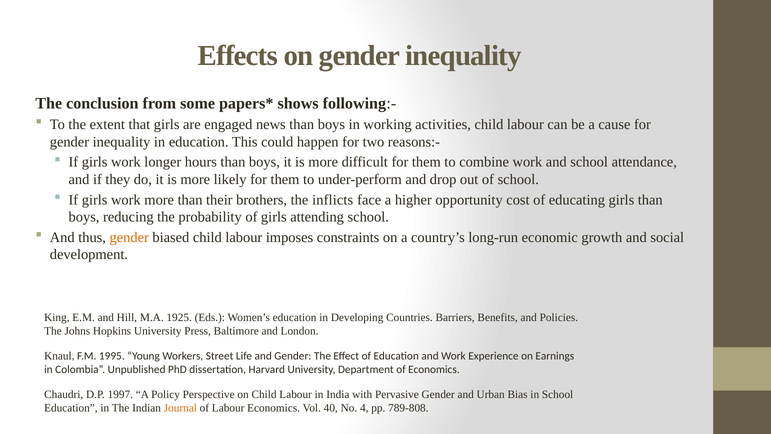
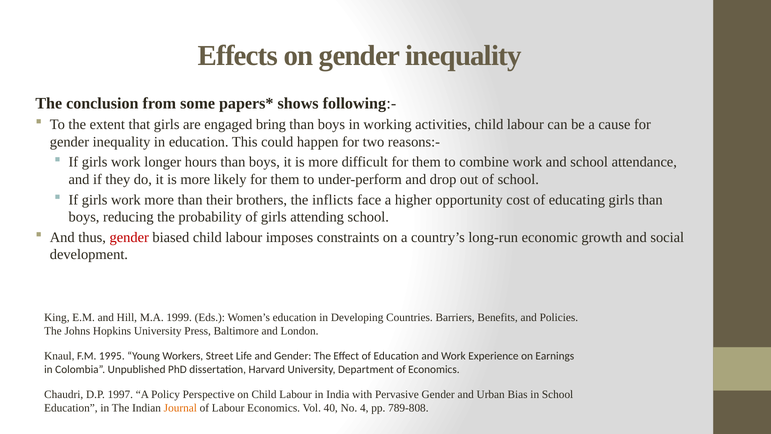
news: news -> bring (271, 124)
gender colour: orange -> red (129, 237)
1925: 1925 -> 1999 (179, 317)
